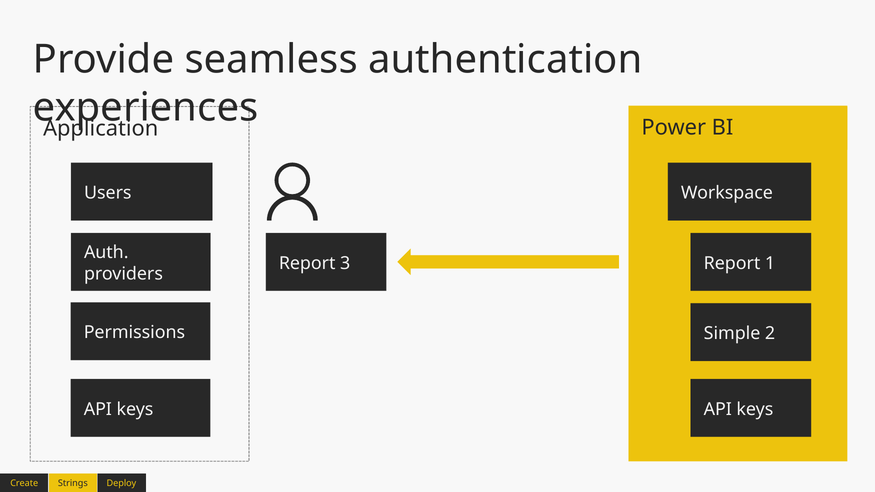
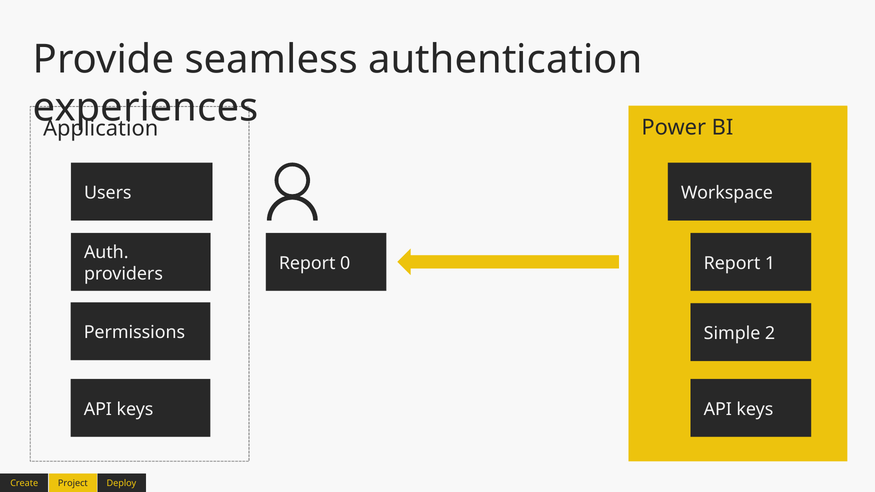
3: 3 -> 0 (345, 263)
Strings: Strings -> Project (73, 483)
